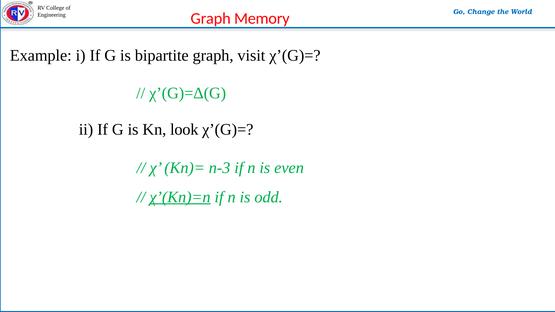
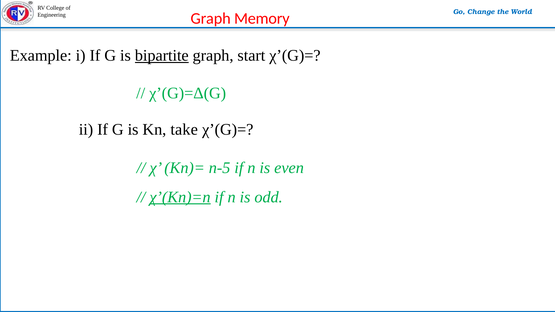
bipartite underline: none -> present (162, 56)
visit: visit -> start (251, 56)
look: look -> take (184, 130)
n-3: n-3 -> n-5 (220, 168)
